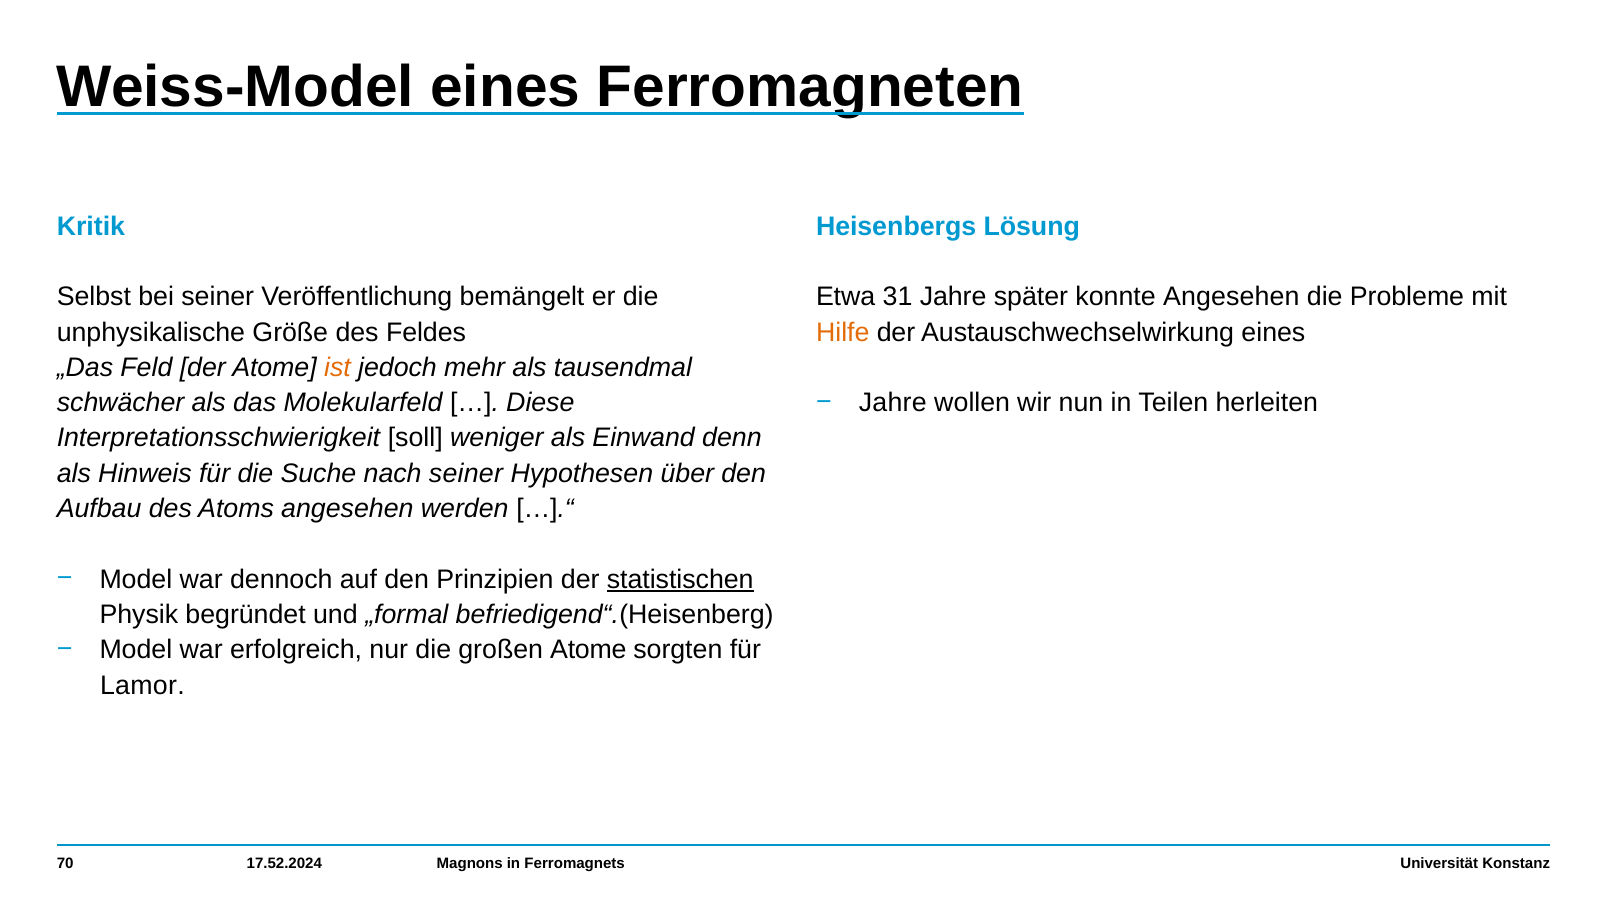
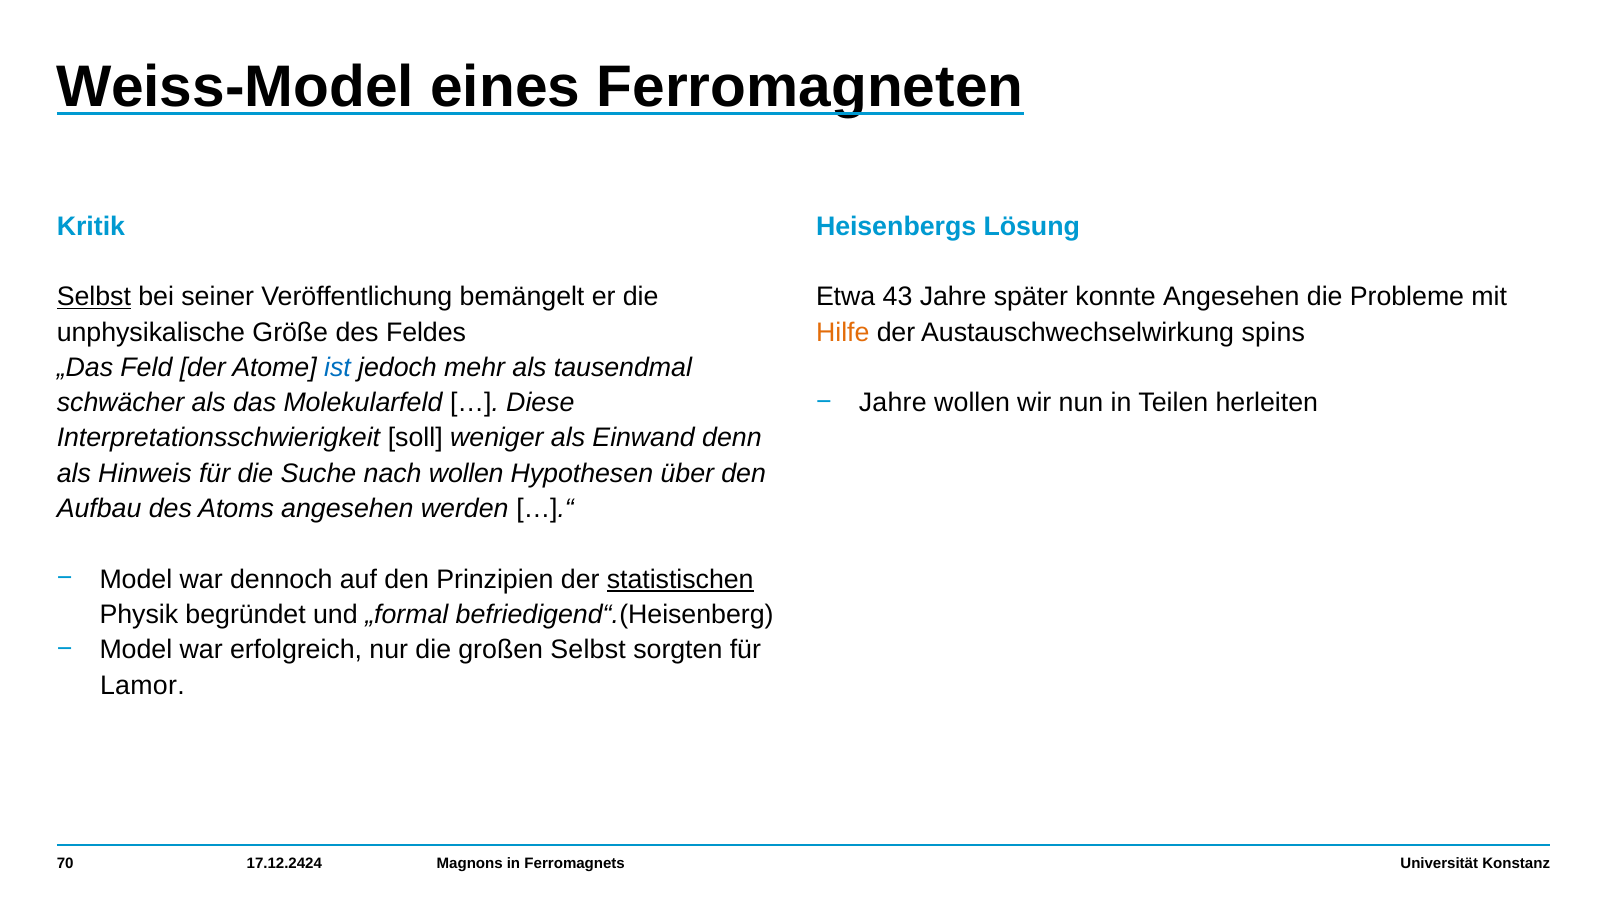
Selbst underline: none -> present (94, 297)
31: 31 -> 43 (898, 297)
Austauschwechselwirkung eines: eines -> spins (1273, 332)
ist colour: orange -> blue (337, 367)
nach seiner: seiner -> wollen (466, 473)
großen Atome: Atome -> Selbst (588, 650)
17.52.2024: 17.52.2024 -> 17.12.2424 (284, 864)
